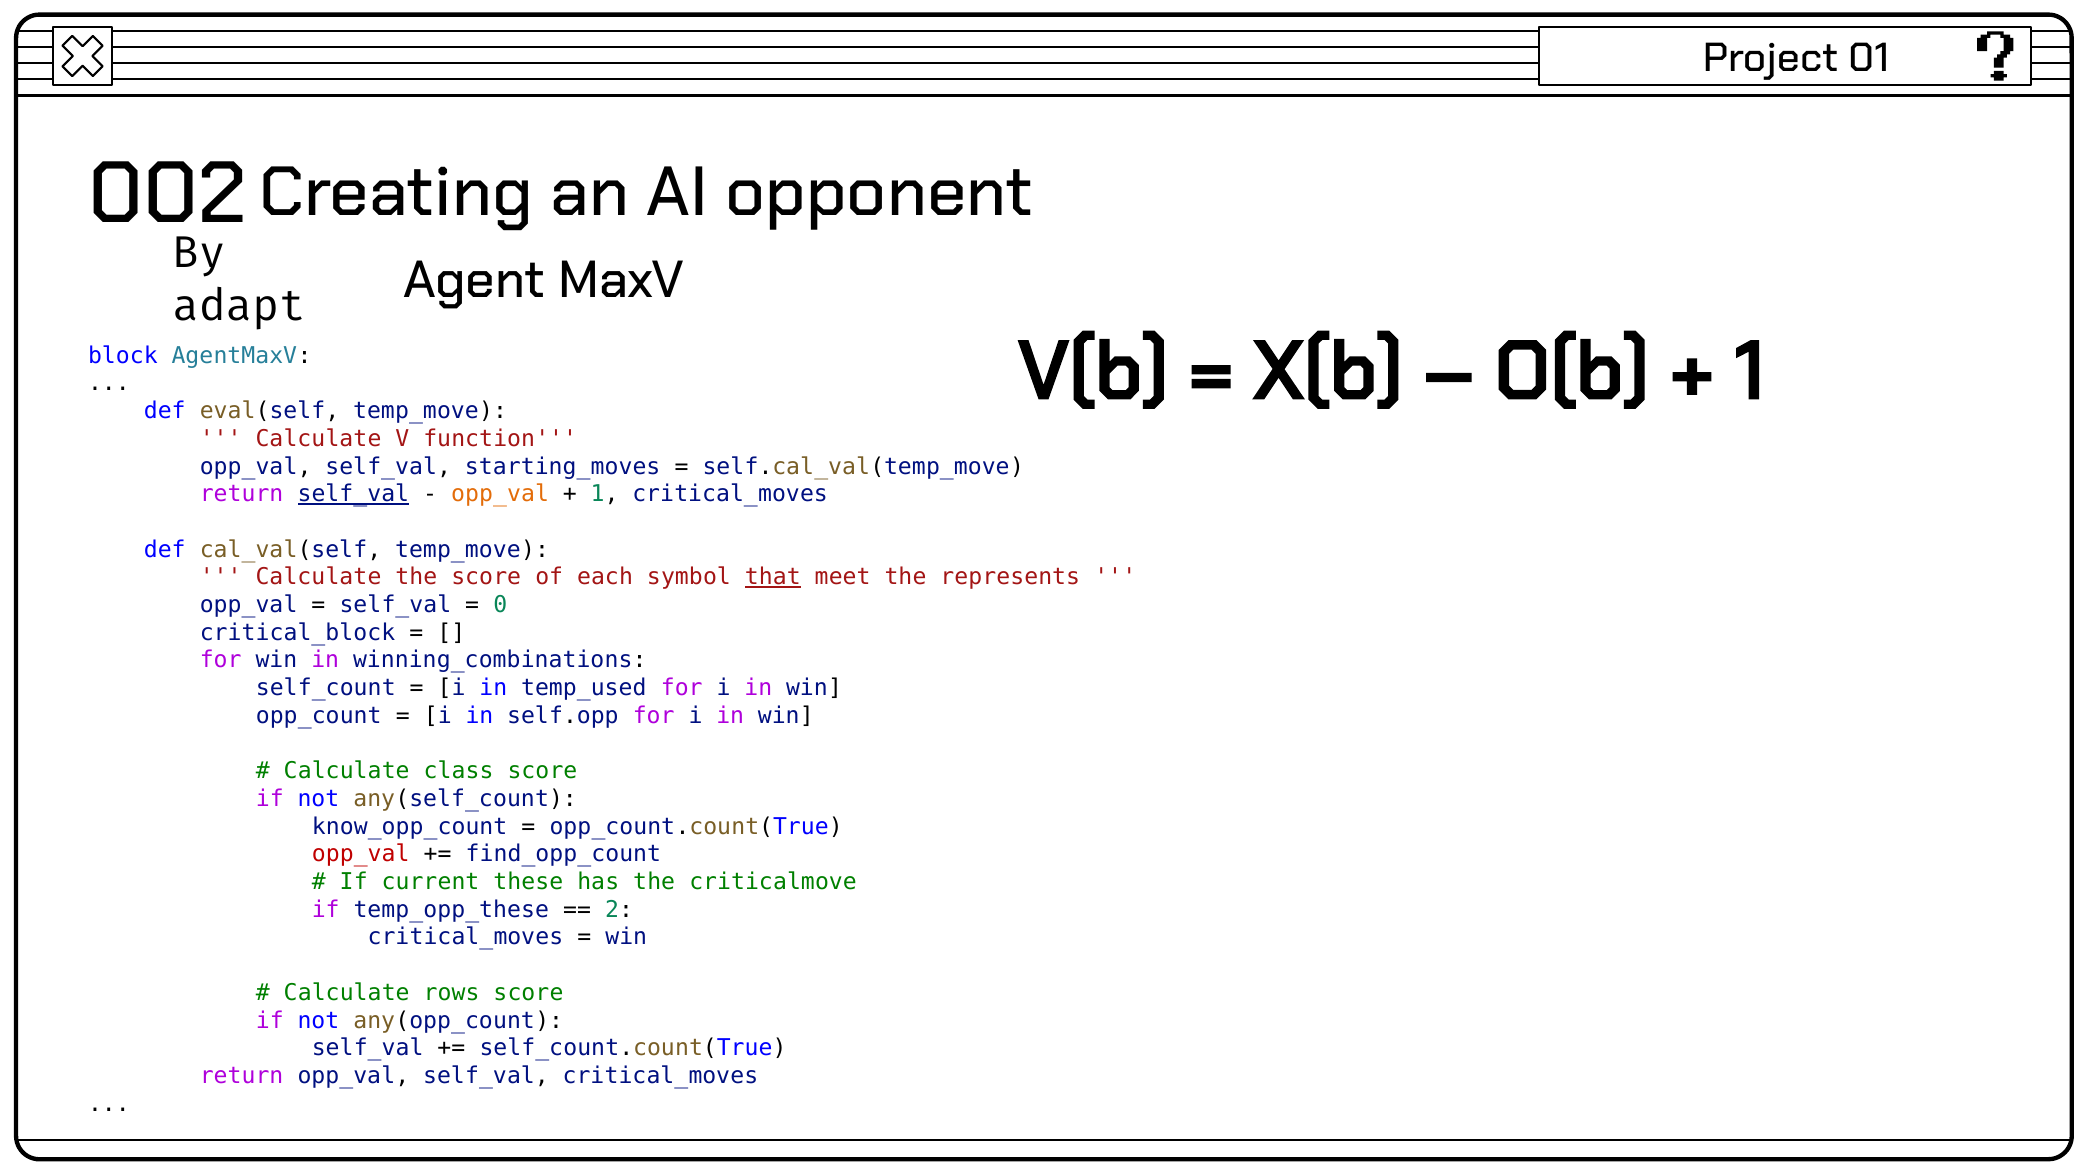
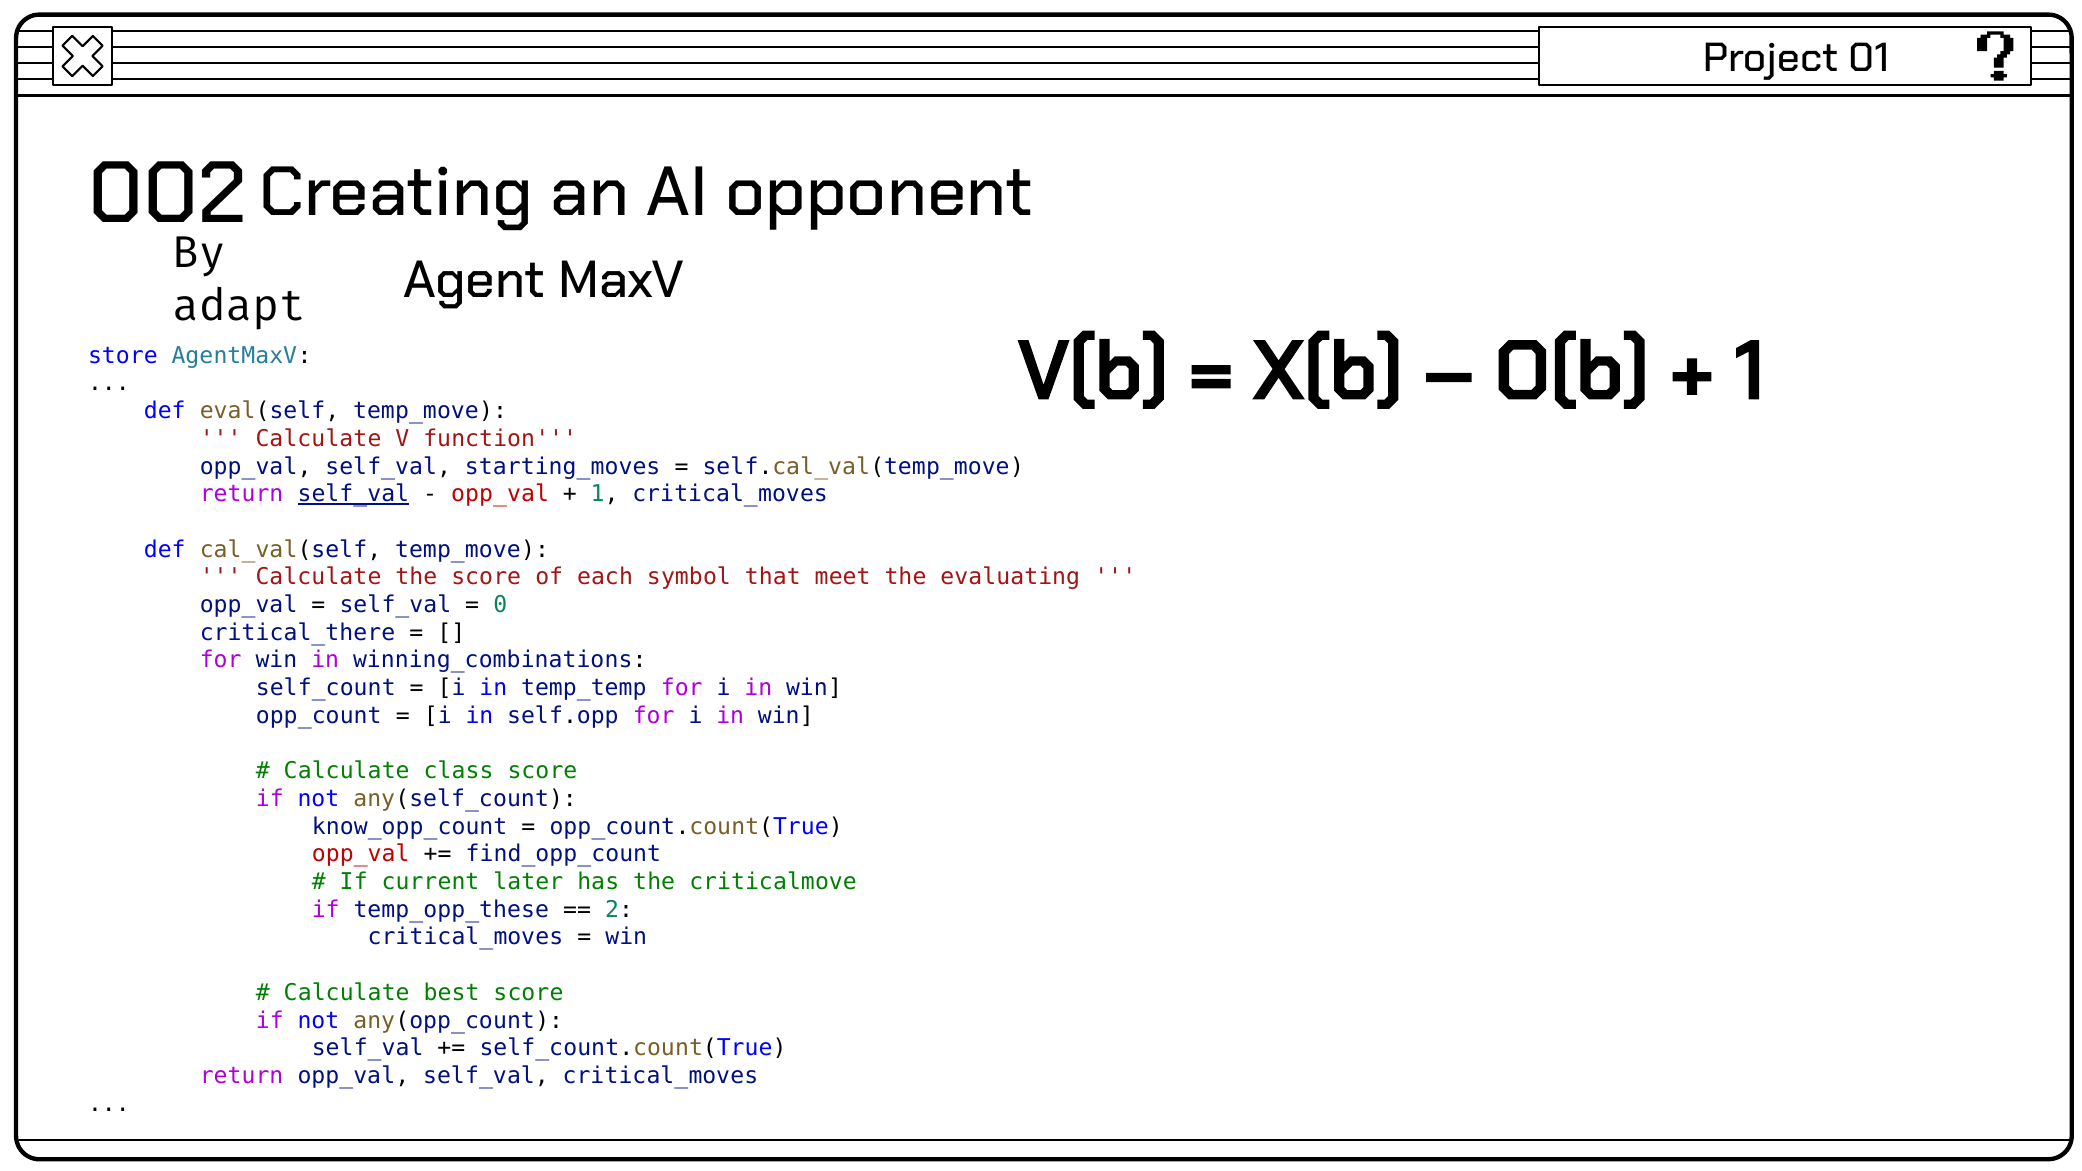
block: block -> store (123, 356)
opp_val colour: orange -> red (500, 494)
that underline: present -> none (773, 577)
represents: represents -> evaluating (1010, 577)
critical_block: critical_block -> critical_there (297, 633)
temp_used: temp_used -> temp_temp (584, 688)
these: these -> later (528, 882)
rows: rows -> best (452, 993)
